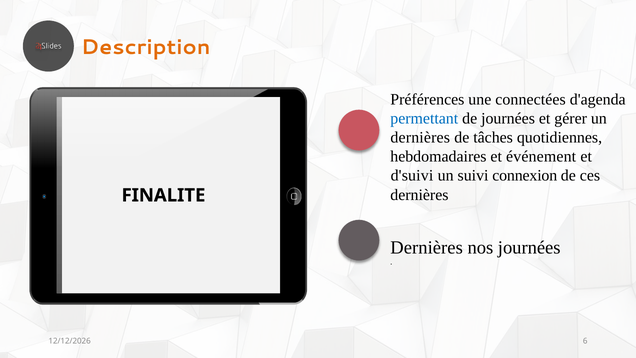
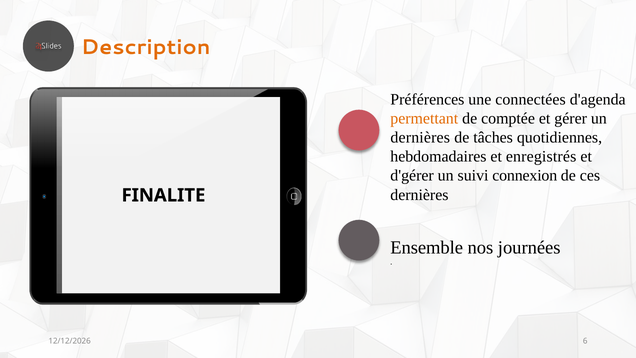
permettant colour: blue -> orange (424, 118)
de journées: journées -> comptée (508, 118)
événement: événement -> enregistrés (541, 157)
d'suivi: d'suivi -> d'gérer (412, 176)
Dernières: Dernières -> Ensemble (427, 248)
